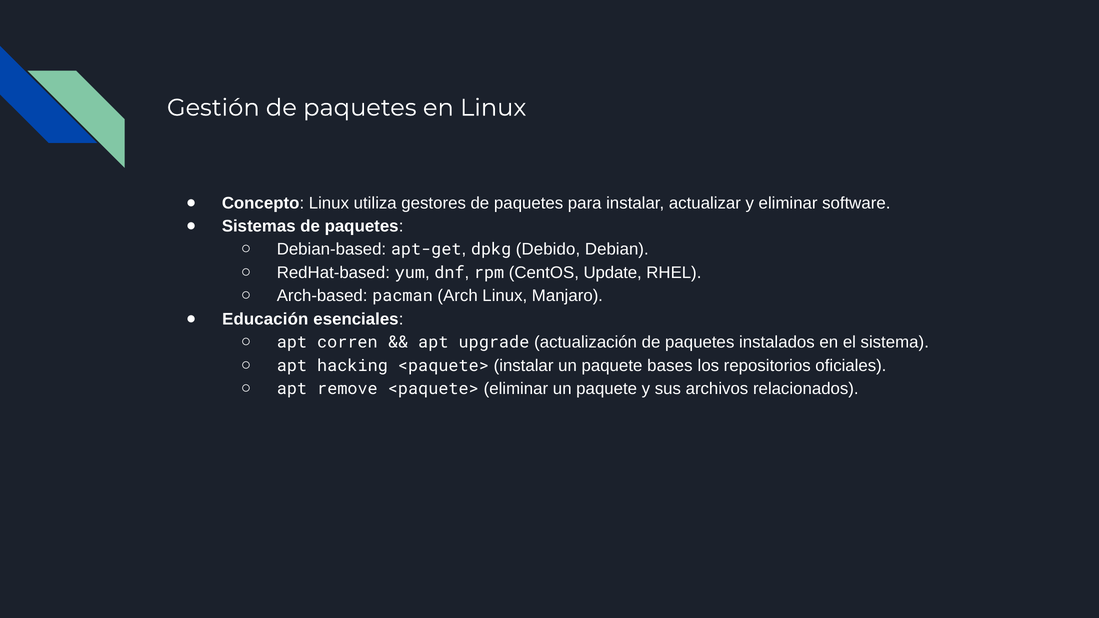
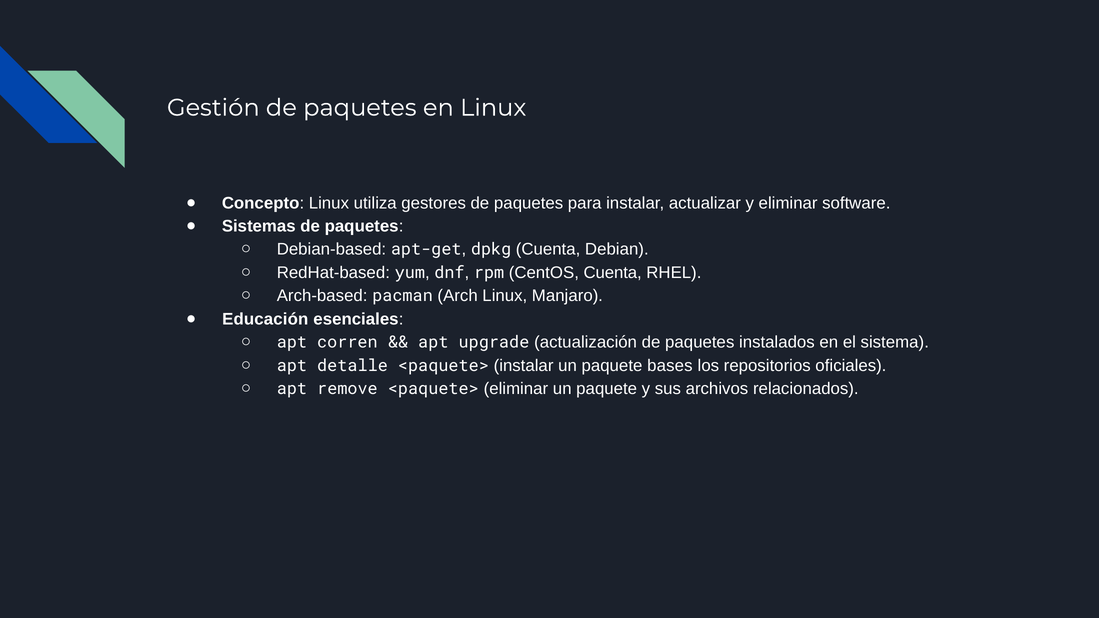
dpkg Debido: Debido -> Cuenta (548, 250)
CentOS Update: Update -> Cuenta (613, 273)
hacking: hacking -> detalle (352, 366)
